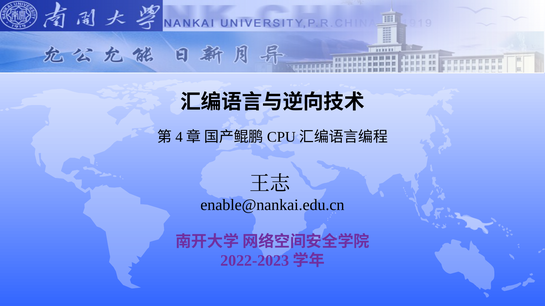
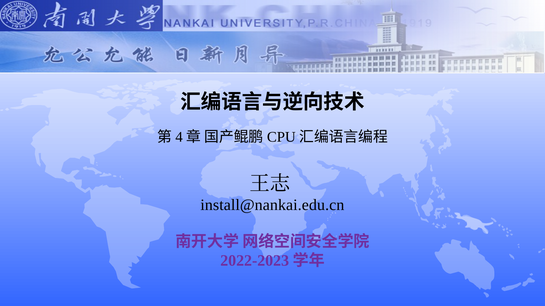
enable@nankai.edu.cn: enable@nankai.edu.cn -> install@nankai.edu.cn (272, 205)
